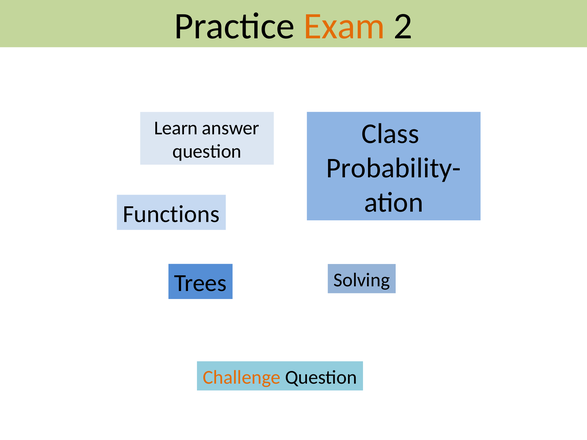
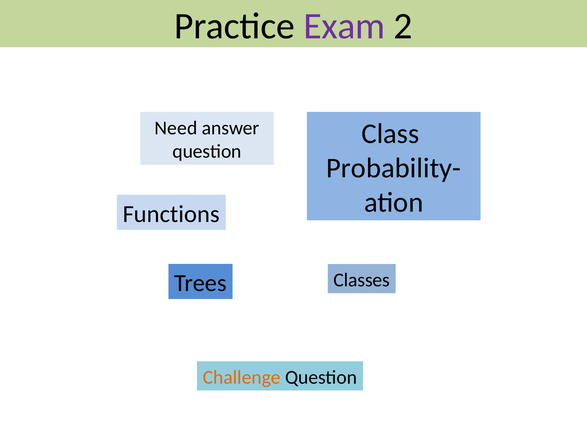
Exam colour: orange -> purple (344, 26)
Learn: Learn -> Need (176, 128)
Solving: Solving -> Classes (362, 280)
